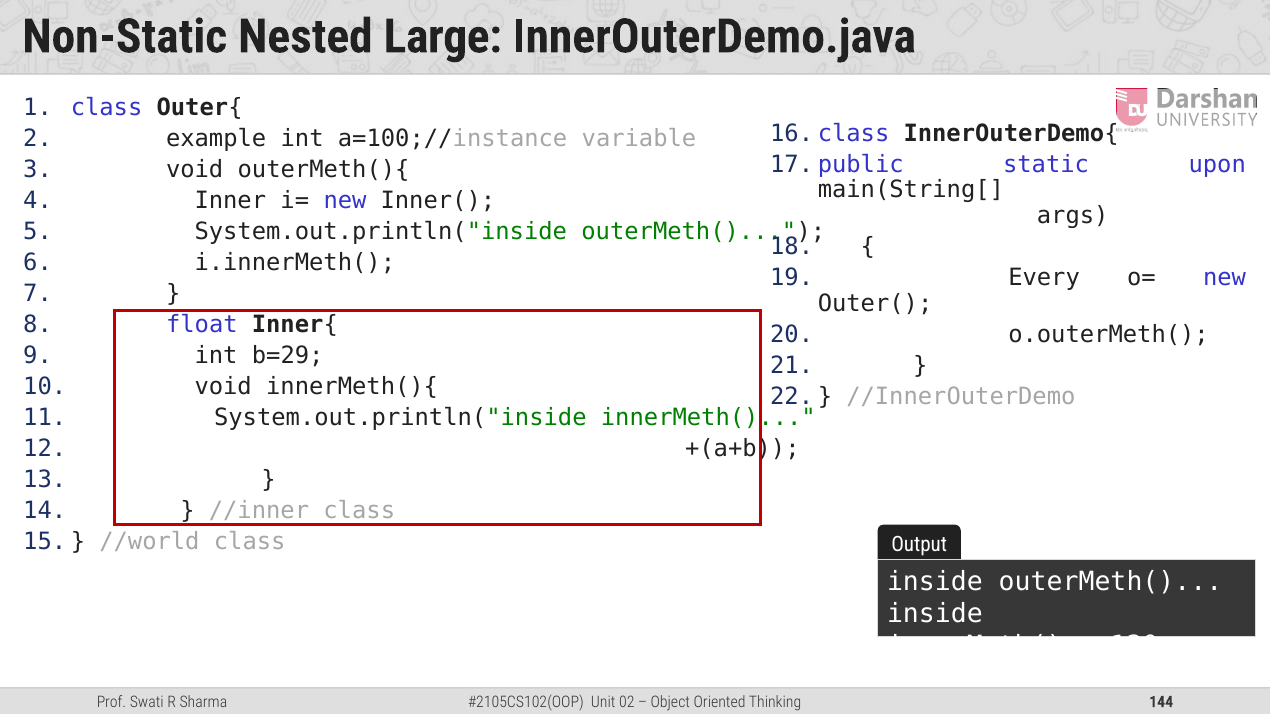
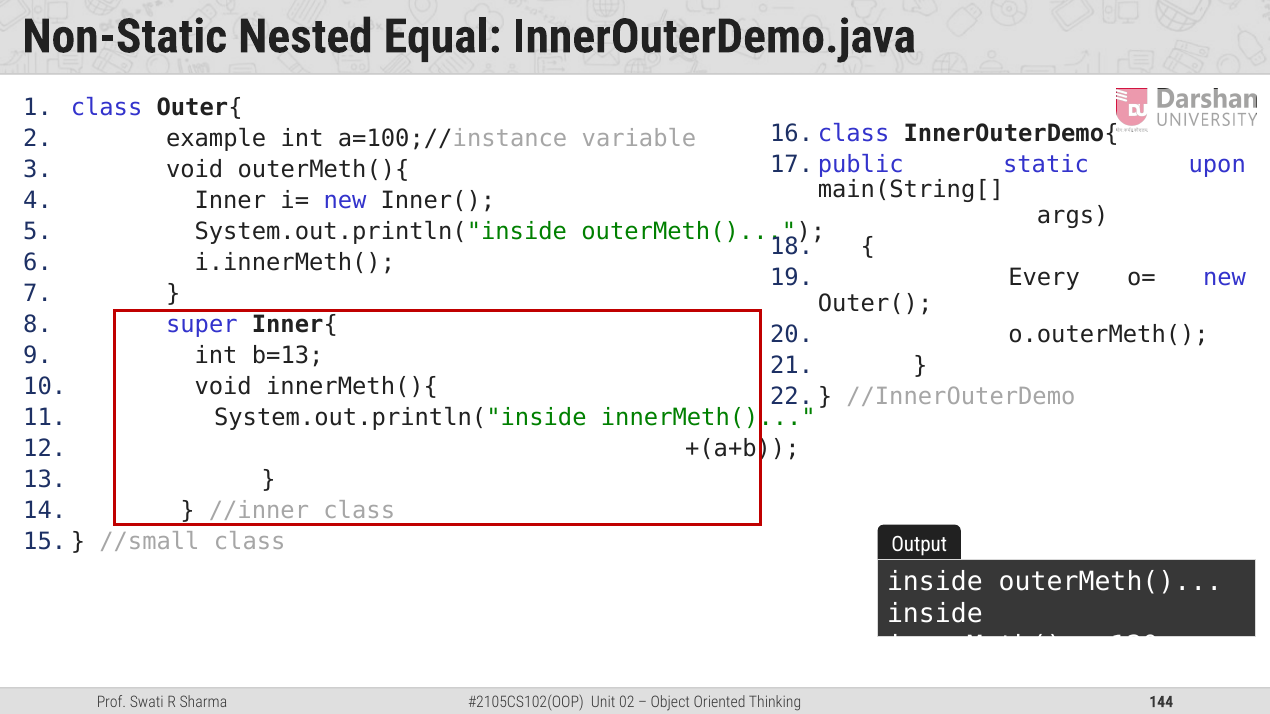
Large: Large -> Equal (443, 37)
float: float -> super (202, 325)
b=29: b=29 -> b=13 (288, 356)
//world: //world -> //small (149, 542)
